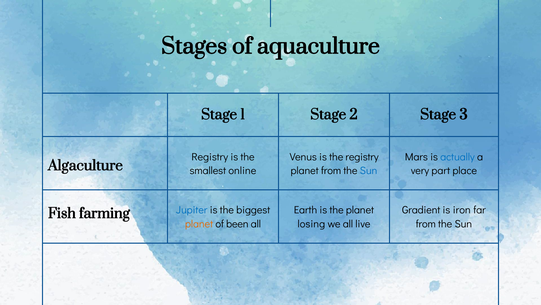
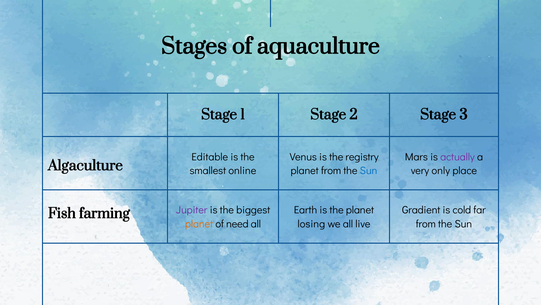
Registry: Registry -> Editable (210, 157)
actually colour: blue -> purple (458, 157)
part: part -> only (441, 170)
iron: iron -> cold (462, 210)
Jupiter colour: blue -> purple (192, 210)
been: been -> need (237, 223)
